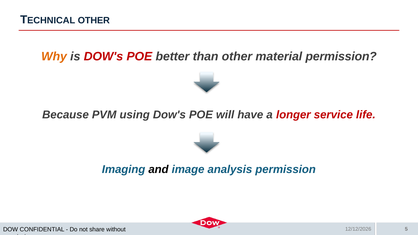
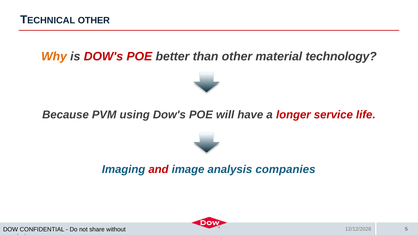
material permission: permission -> technology (341, 57)
and colour: black -> red (158, 169)
analysis permission: permission -> companies (286, 169)
